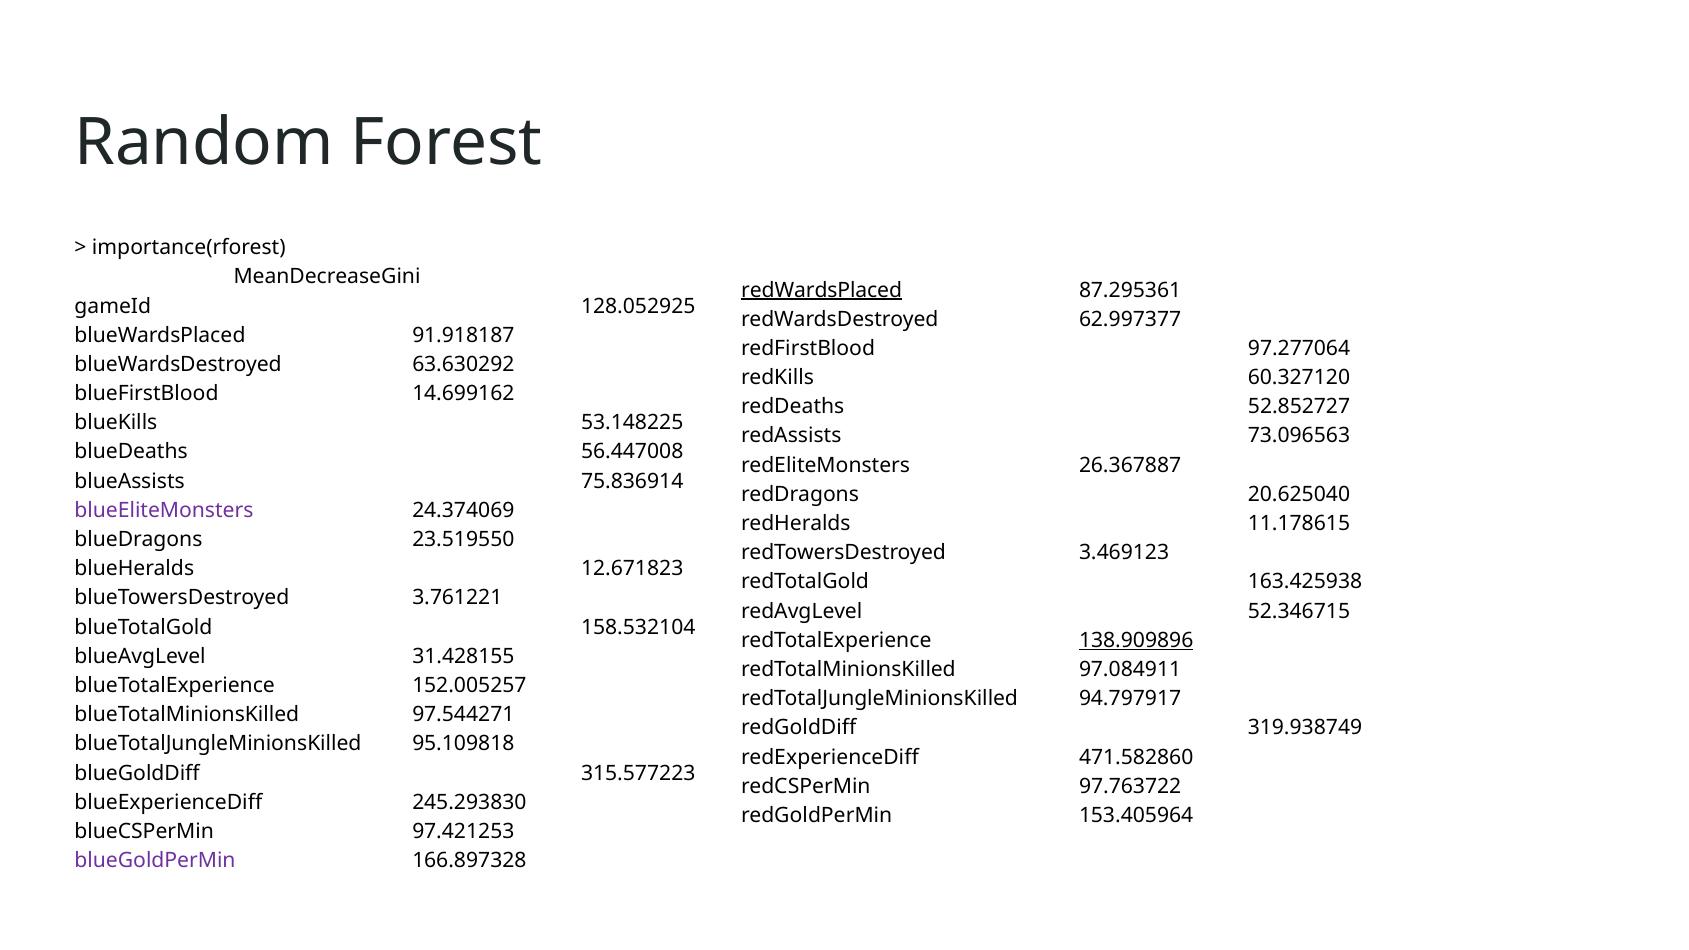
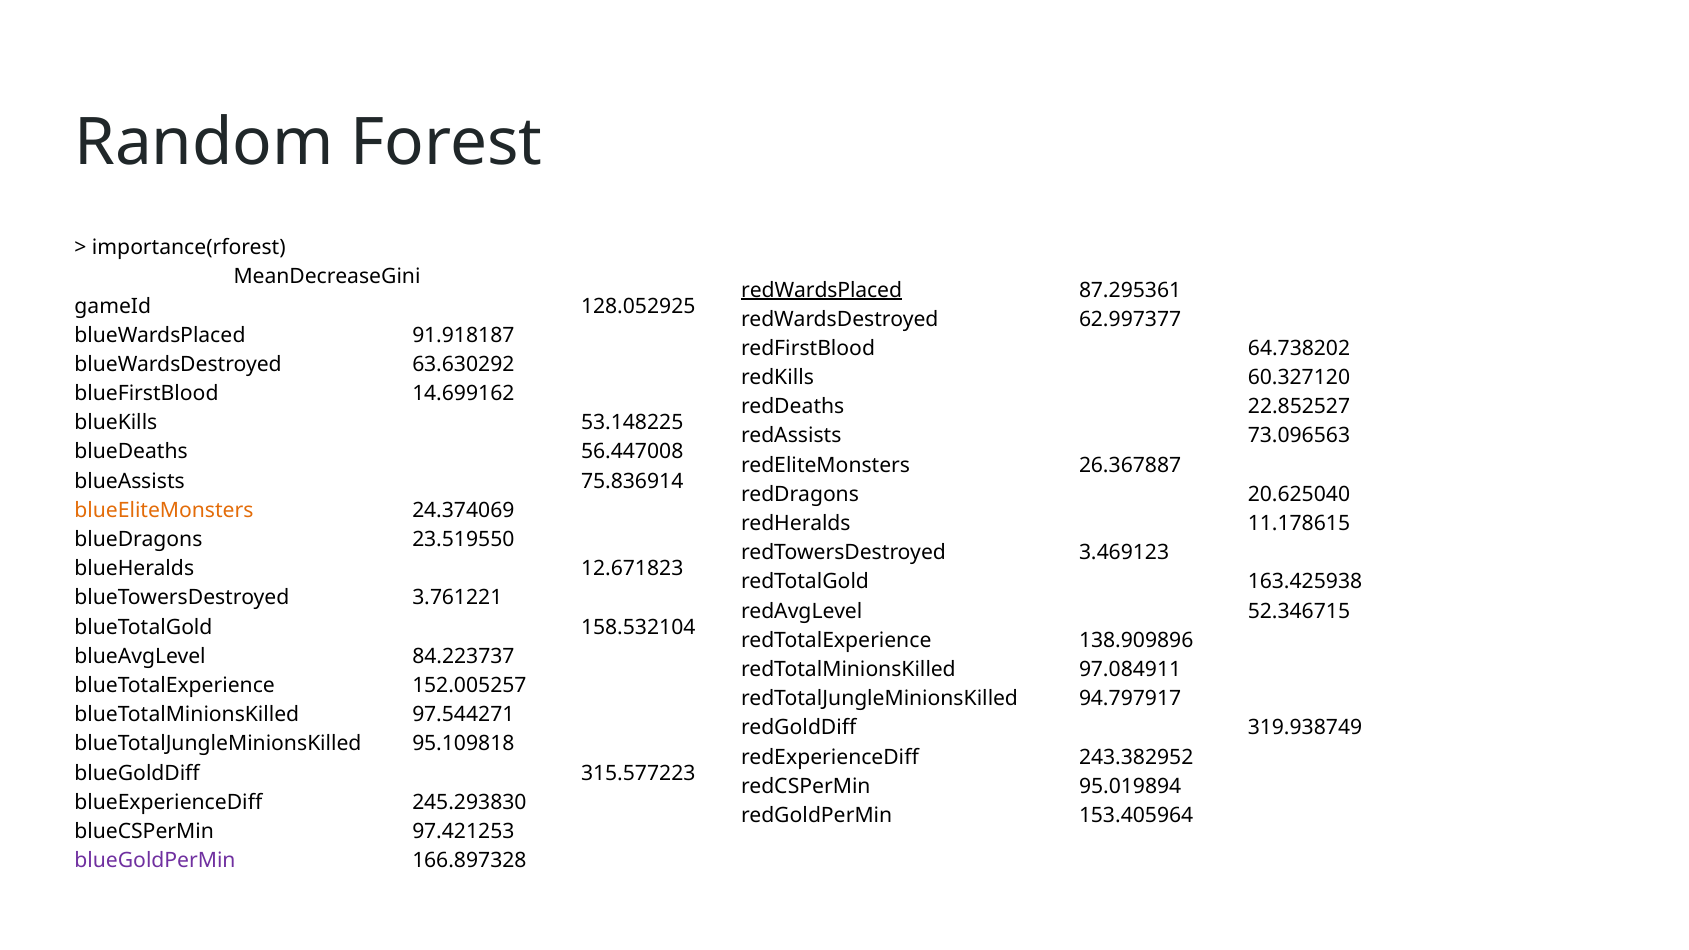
97.277064: 97.277064 -> 64.738202 (1299, 348)
52.852727: 52.852727 -> 22.852527 (1299, 407)
blueEliteMonsters colour: purple -> orange (164, 510)
138.909896 underline: present -> none (1136, 640)
31.428155: 31.428155 -> 84.223737 (463, 656)
471.582860: 471.582860 -> 243.382952 (1136, 757)
97.763722: 97.763722 -> 95.019894 (1130, 786)
